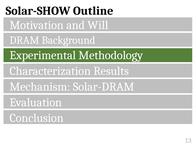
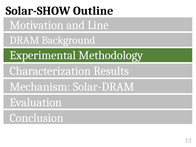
Will: Will -> Line (98, 25)
